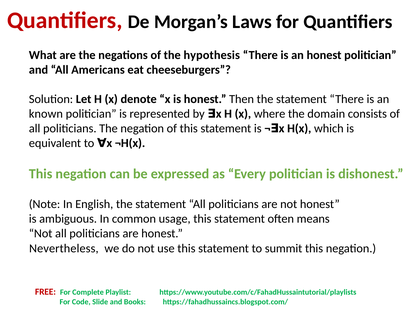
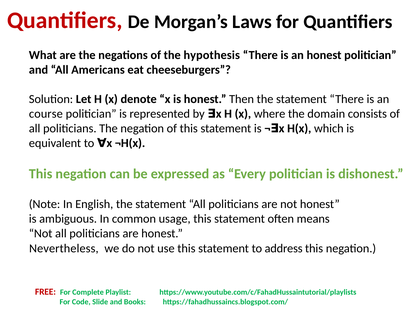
known: known -> course (46, 114)
summit: summit -> address (284, 248)
